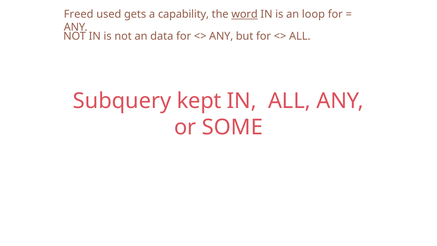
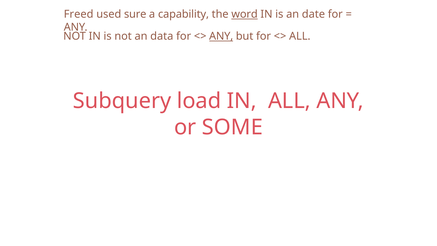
gets: gets -> sure (135, 14)
loop: loop -> date (313, 14)
ANY underline: none -> present (221, 36)
kept: kept -> load (199, 101)
